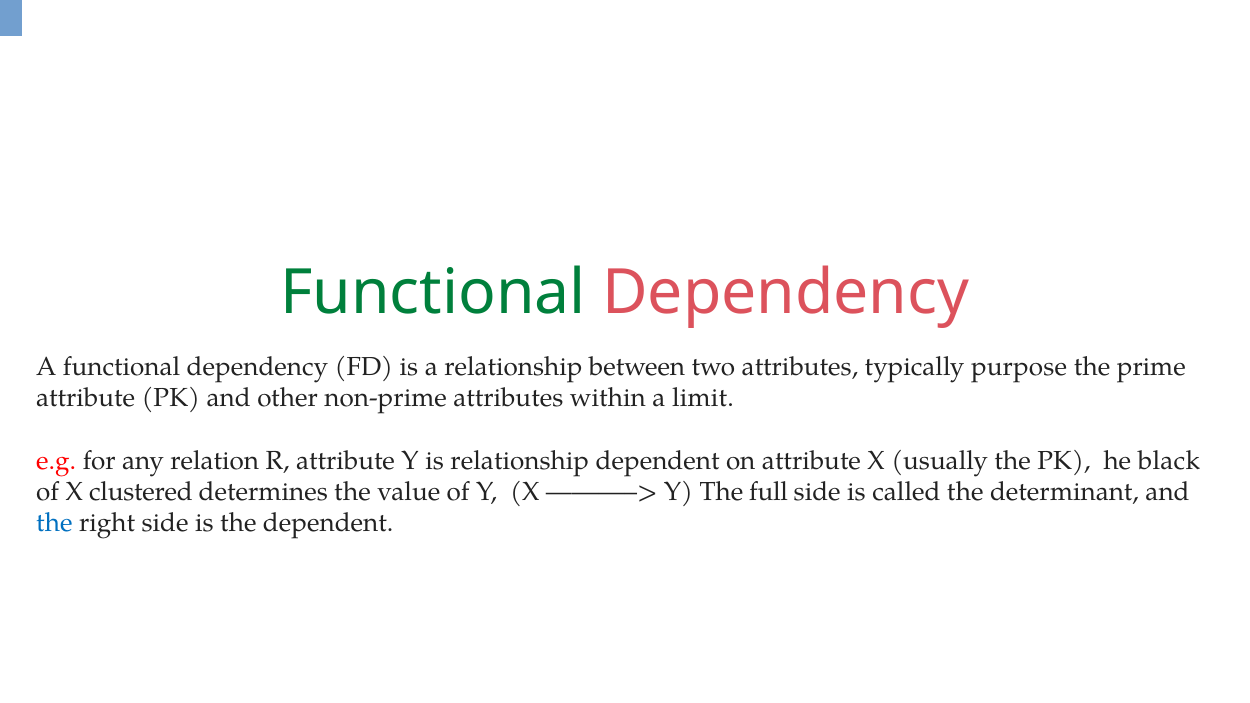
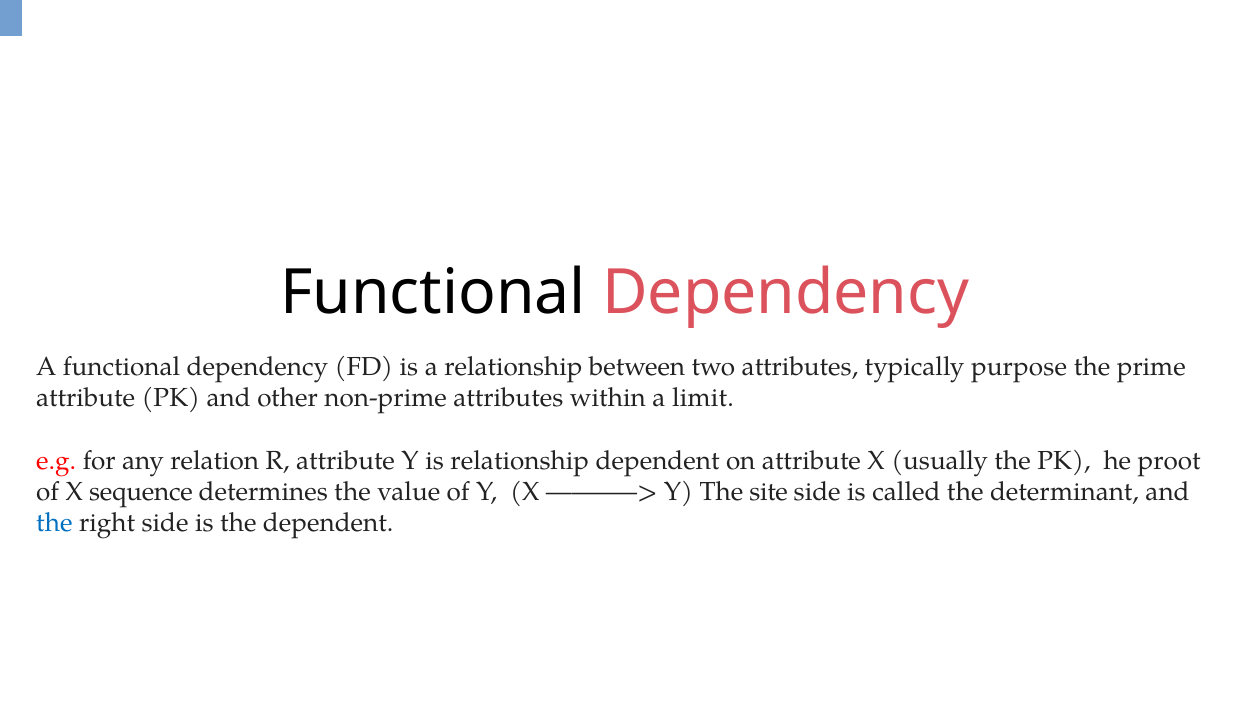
Functional colour: green -> black (433, 293)
black: black -> proot (1169, 461)
clustered: clustered -> sequence (141, 492)
full: full -> site (769, 492)
